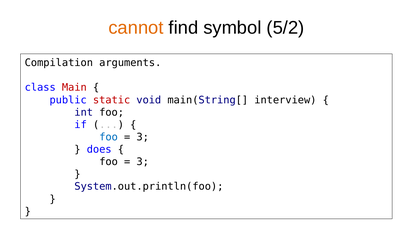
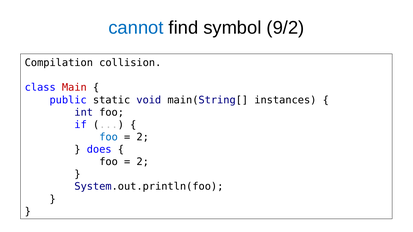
cannot colour: orange -> blue (136, 28)
5/2: 5/2 -> 9/2 (285, 28)
arguments: arguments -> collision (130, 63)
static colour: red -> black (112, 100)
interview: interview -> instances (285, 100)
3: 3 -> 2 (143, 137)
3: 3 -> 2 (143, 162)
